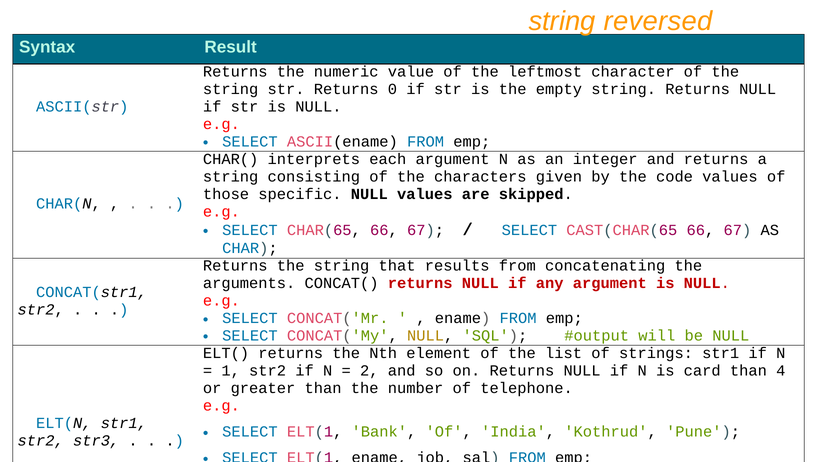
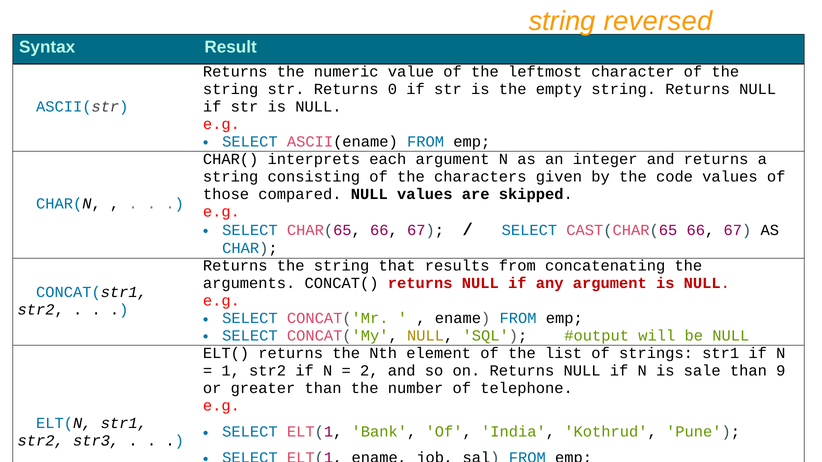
specific: specific -> compared (300, 194)
card: card -> sale (702, 371)
4: 4 -> 9 (781, 371)
